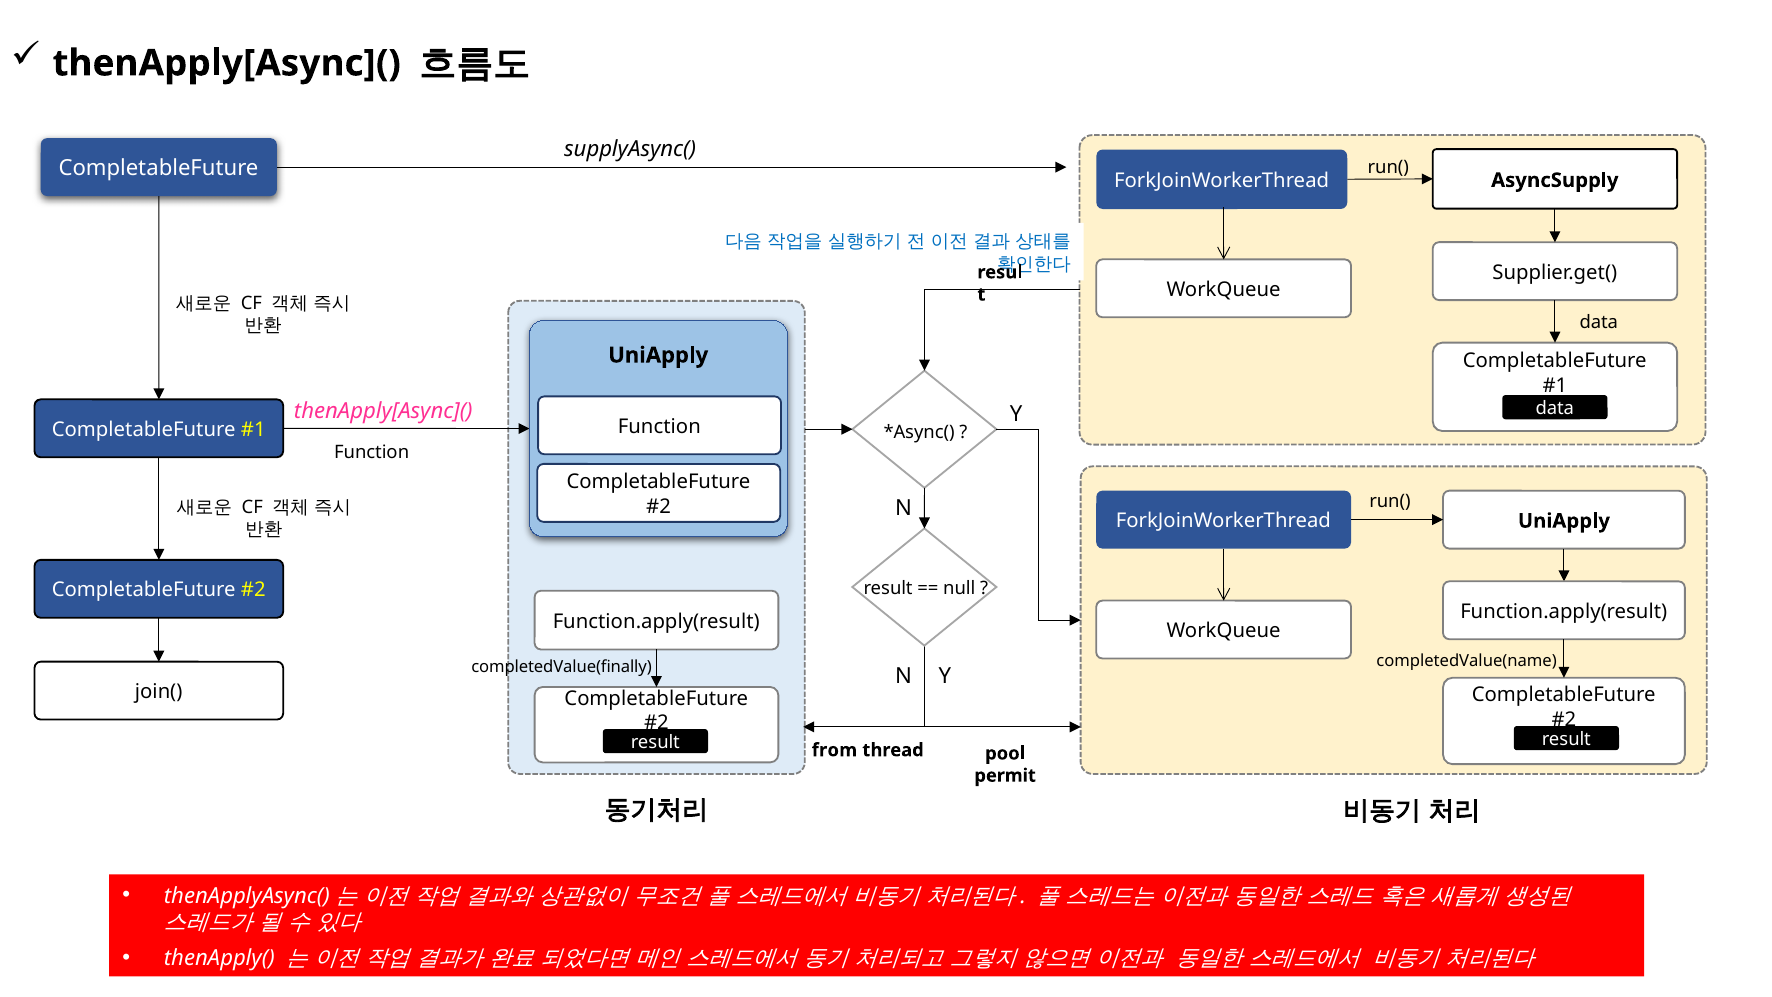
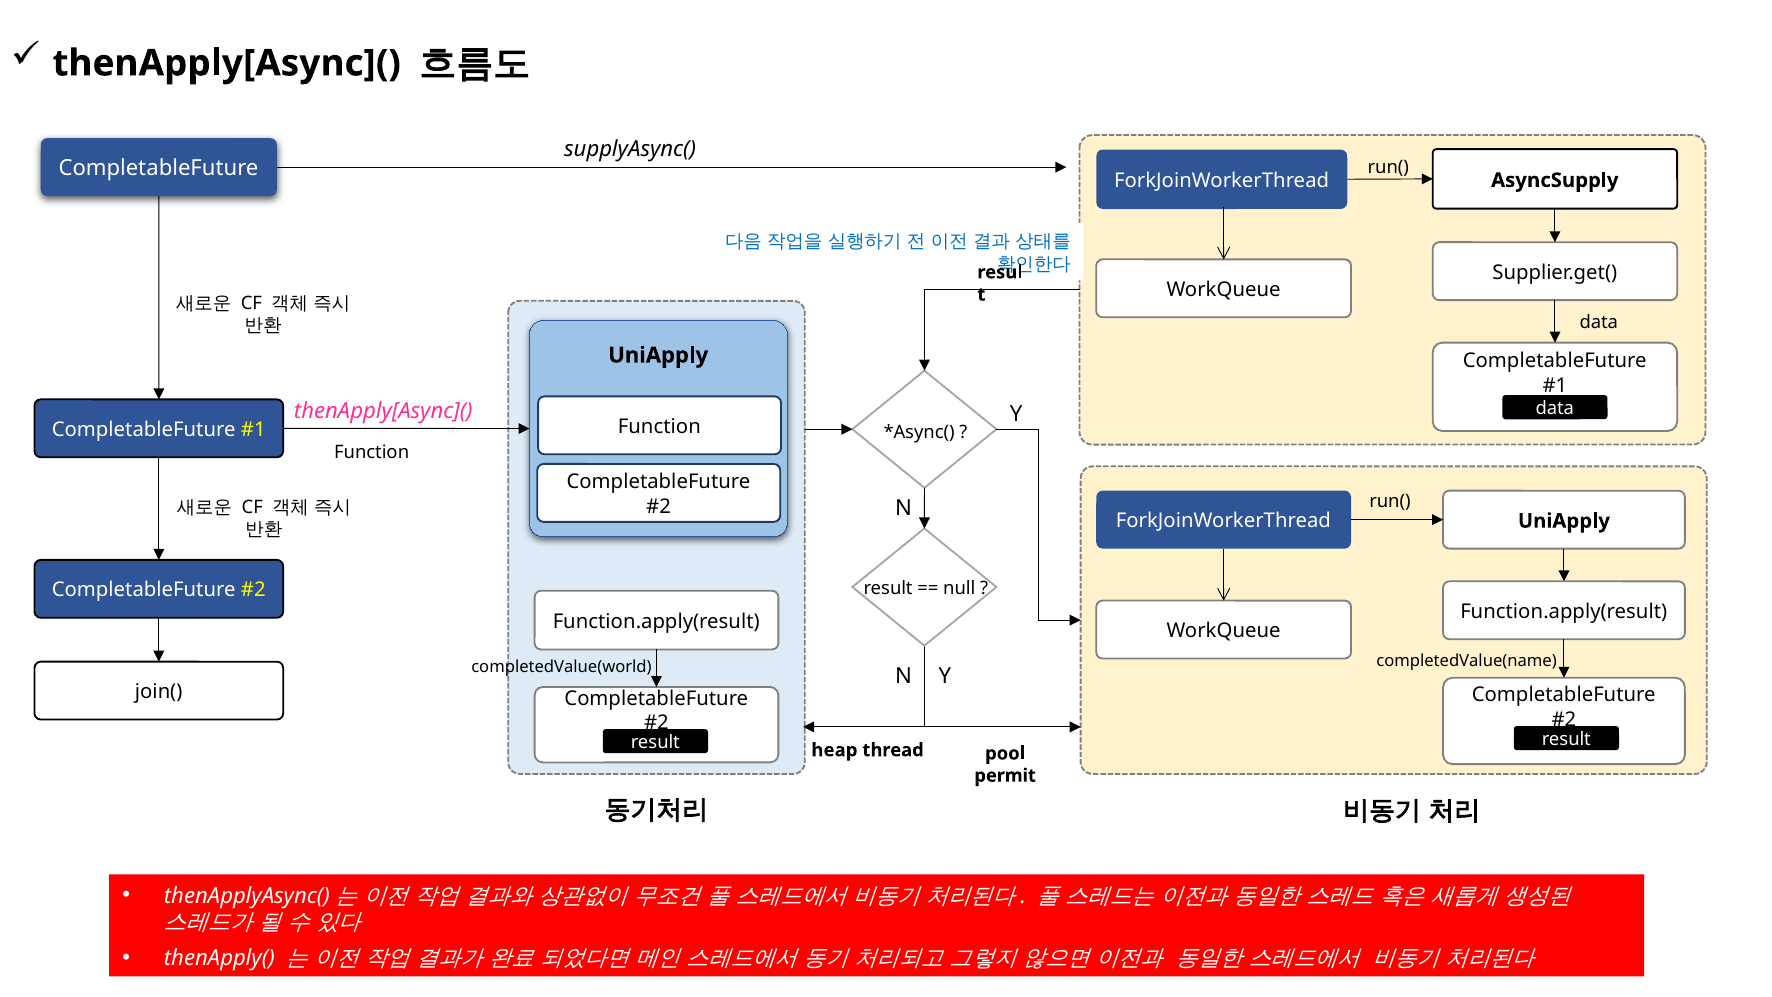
completedValue(finally: completedValue(finally -> completedValue(world (561, 667)
from: from -> heap (834, 750)
